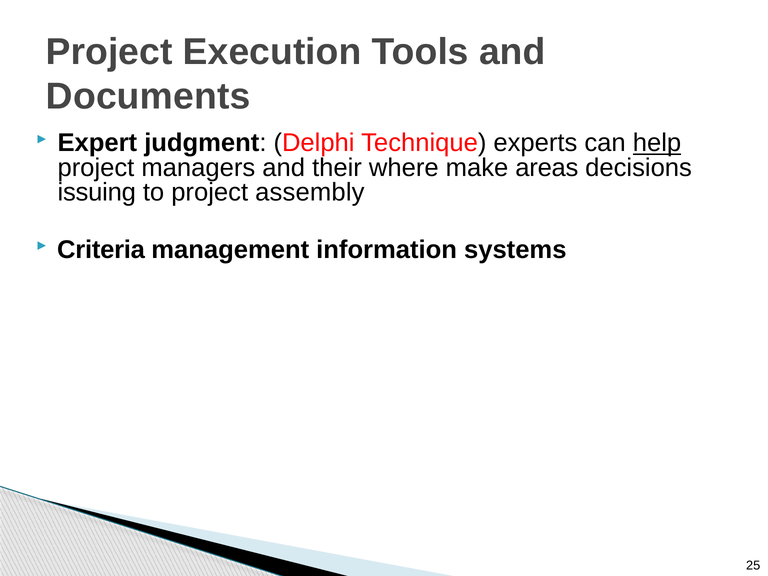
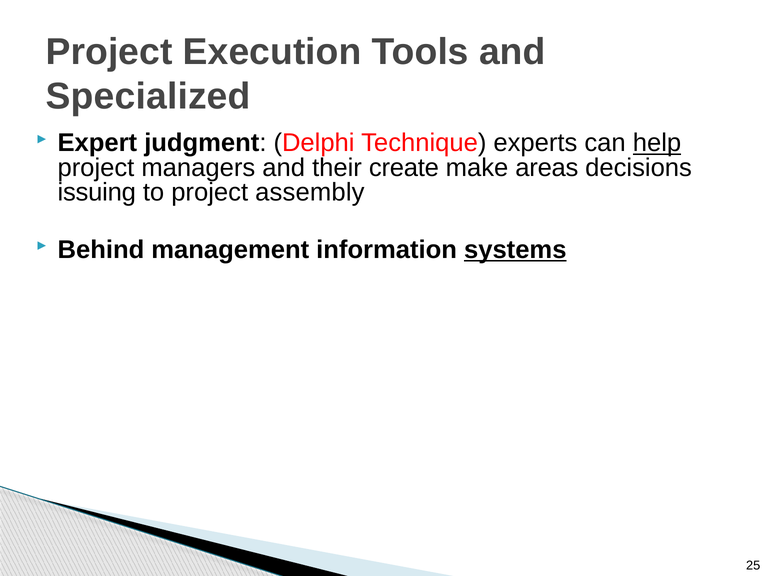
Documents: Documents -> Specialized (148, 97)
where: where -> create (404, 168)
Criteria: Criteria -> Behind (101, 250)
systems underline: none -> present (515, 250)
